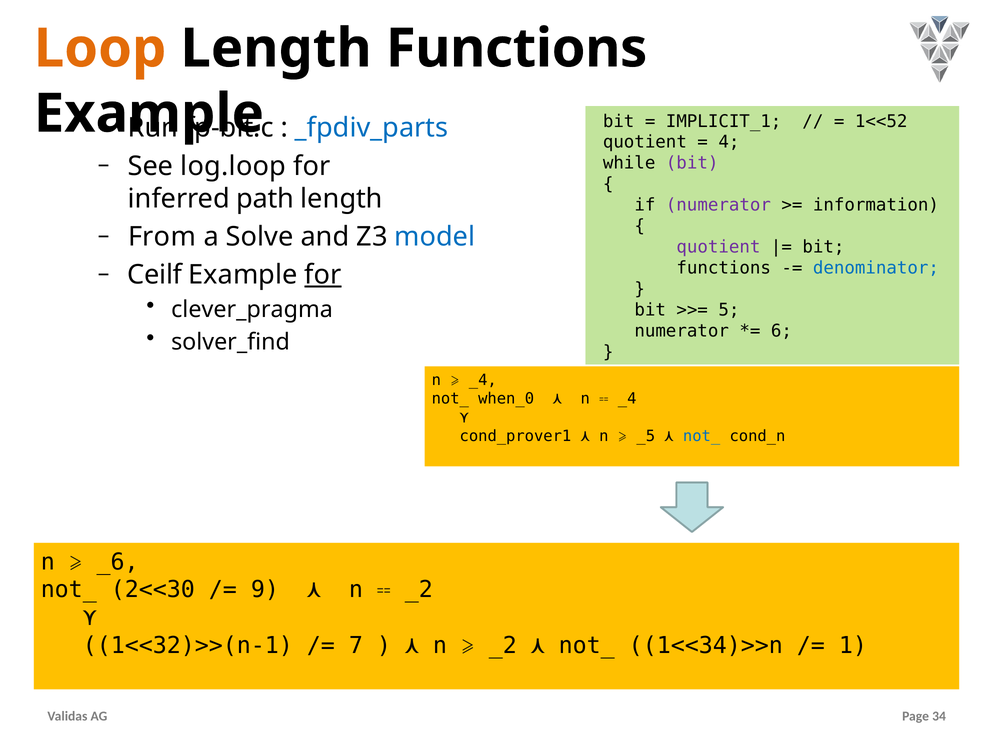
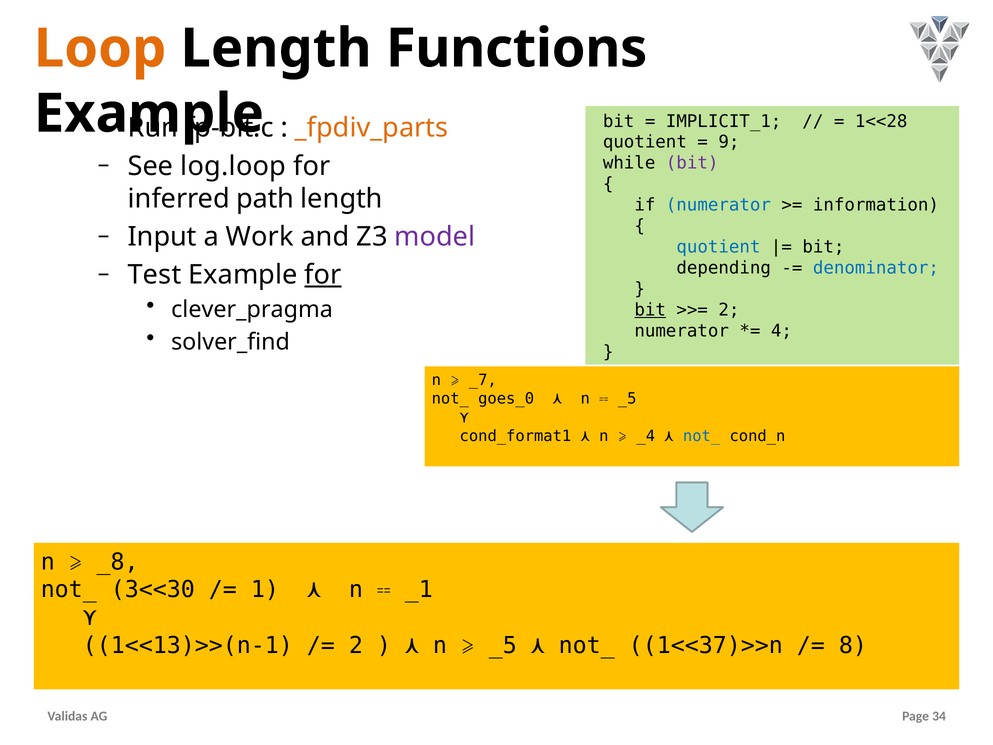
1<<52: 1<<52 -> 1<<28 (881, 121)
_fpdiv_parts colour: blue -> orange (372, 128)
4: 4 -> 9 (729, 142)
numerator colour: purple -> blue (718, 205)
From: From -> Input (162, 237)
Solve: Solve -> Work (260, 237)
model colour: blue -> purple (435, 237)
quotient colour: purple -> blue (718, 247)
functions: functions -> depending (724, 268)
Ceilf: Ceilf -> Test (155, 275)
bit underline: none -> present (650, 310)
5: 5 -> 2 (729, 310)
6: 6 -> 4 (781, 331)
_4: _4 -> _7 (483, 380)
when_0: when_0 -> goes_0 (506, 399)
_4: _4 -> _5 (627, 399)
cond_prover1: cond_prover1 -> cond_format1 (515, 436)
_5: _5 -> _4 (646, 436)
_6: _6 -> _8 (118, 562)
2<<30: 2<<30 -> 3<<30 (153, 590)
9: 9 -> 1 (265, 590)
_2: _2 -> _1 (419, 590)
1<<32)>>(n-1: 1<<32)>>(n-1 -> 1<<13)>>(n-1 (188, 645)
7: 7 -> 2 (356, 645)
_2: _2 -> _5 (503, 645)
1<<34)>>n: 1<<34)>>n -> 1<<37)>>n (706, 645)
1: 1 -> 8 (853, 645)
